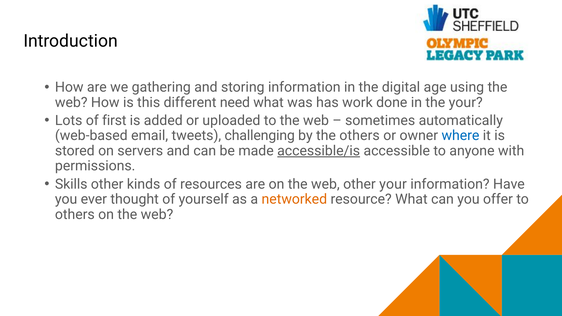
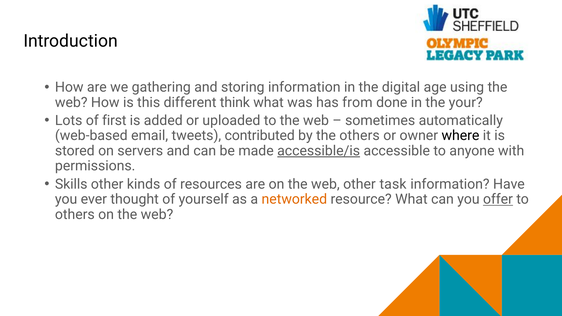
need: need -> think (235, 102)
work: work -> from (357, 102)
challenging: challenging -> contributed (260, 136)
where colour: blue -> black (460, 136)
other your: your -> task (393, 184)
offer underline: none -> present (498, 199)
